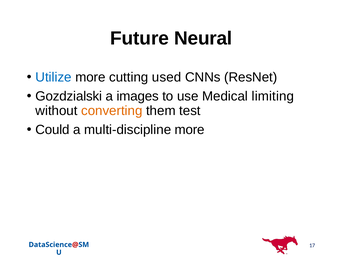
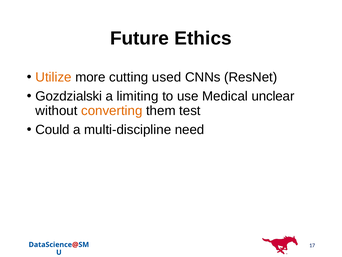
Neural: Neural -> Ethics (203, 38)
Utilize colour: blue -> orange (54, 77)
images: images -> limiting (138, 96)
limiting: limiting -> unclear (273, 96)
multi-discipline more: more -> need (190, 130)
